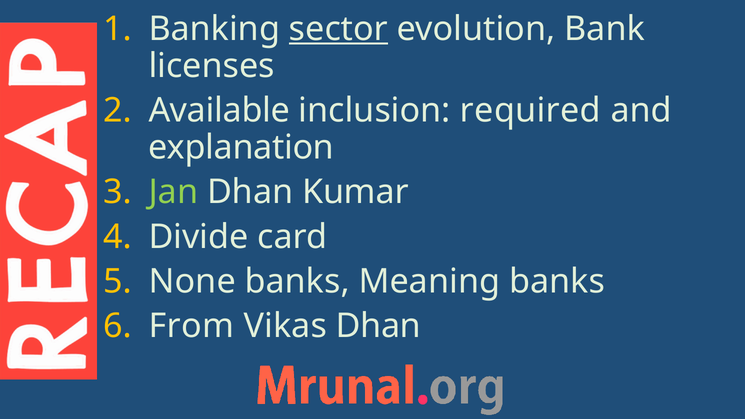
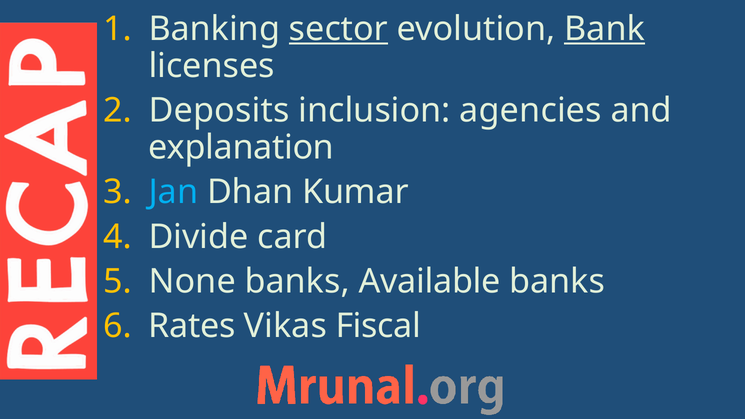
Bank underline: none -> present (605, 29)
Available: Available -> Deposits (219, 110)
required: required -> agencies (531, 110)
Jan colour: light green -> light blue (173, 192)
Meaning: Meaning -> Available (430, 282)
From: From -> Rates (192, 326)
Vikas Dhan: Dhan -> Fiscal (378, 326)
